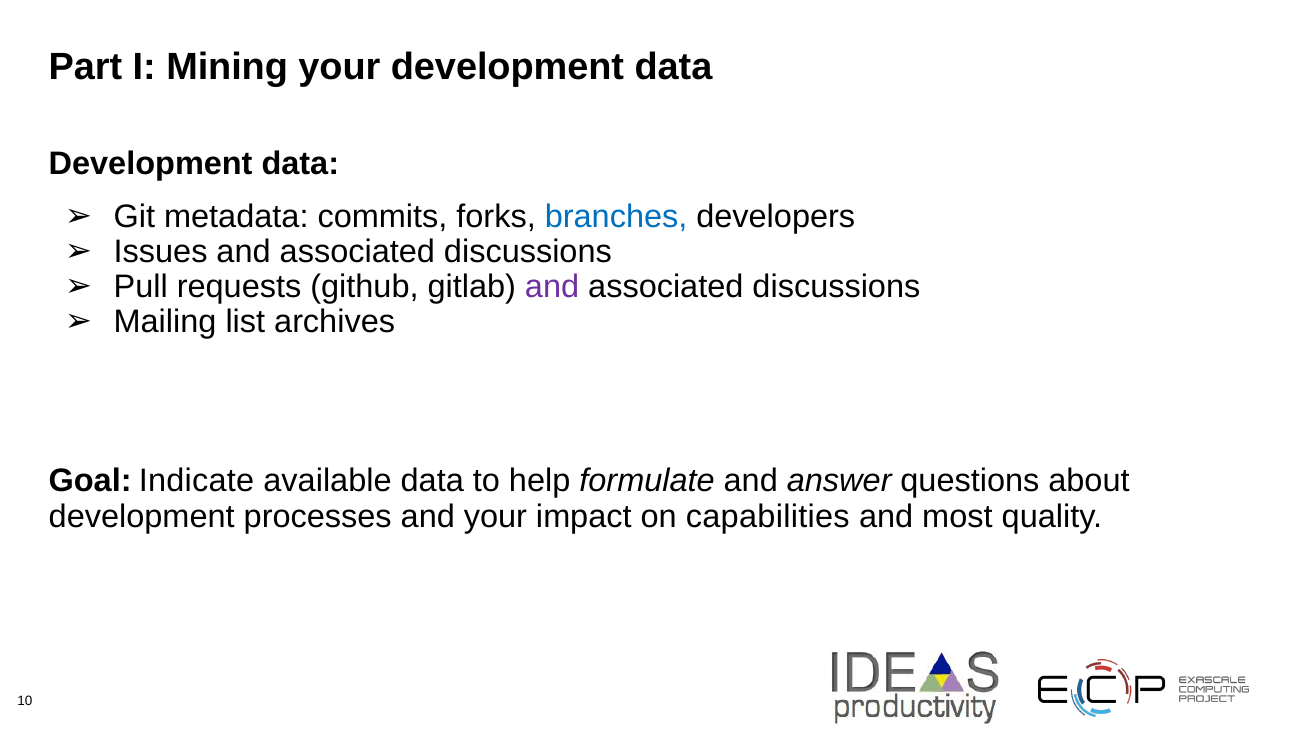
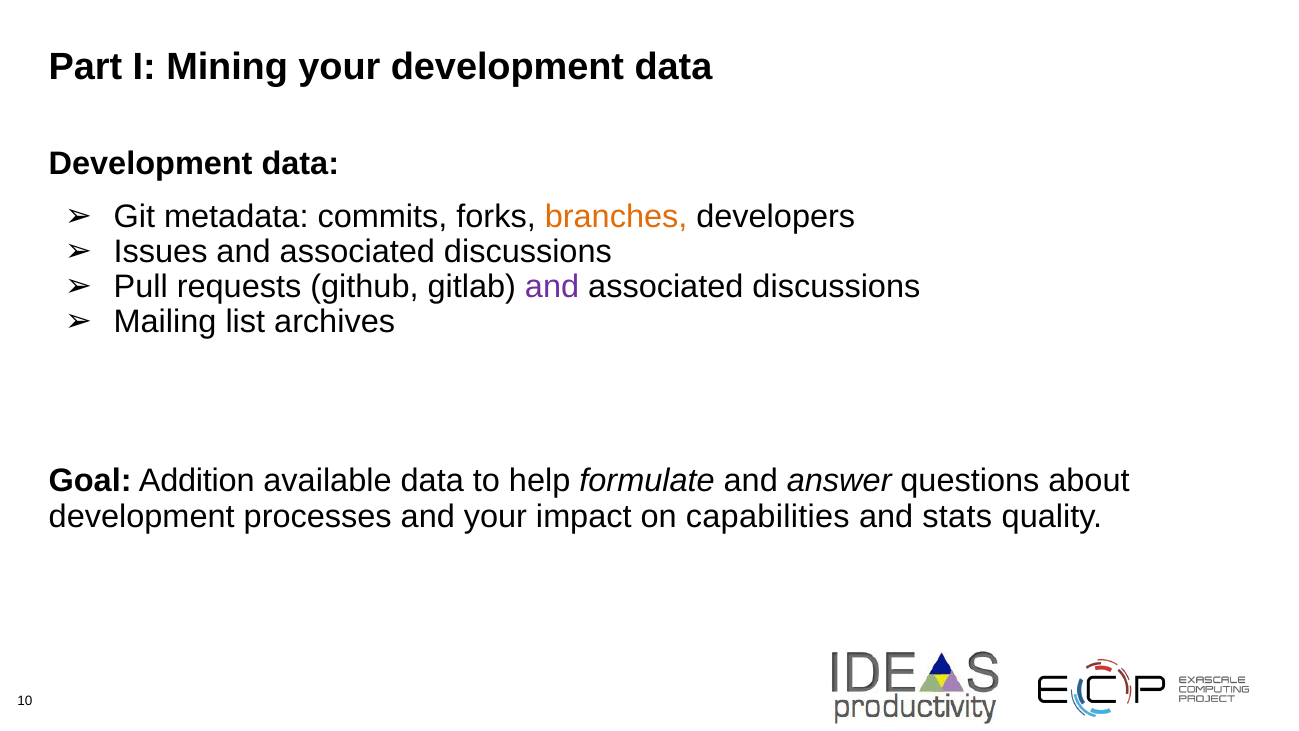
branches colour: blue -> orange (616, 217)
Indicate: Indicate -> Addition (197, 481)
most: most -> stats (957, 516)
